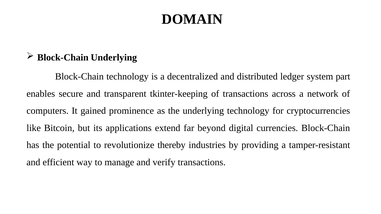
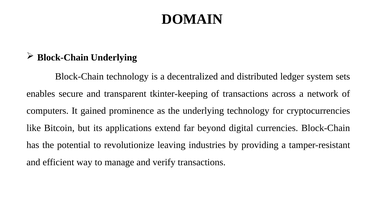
part: part -> sets (343, 77)
thereby: thereby -> leaving (171, 145)
